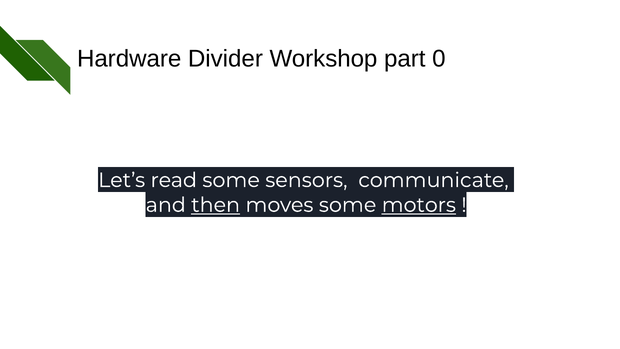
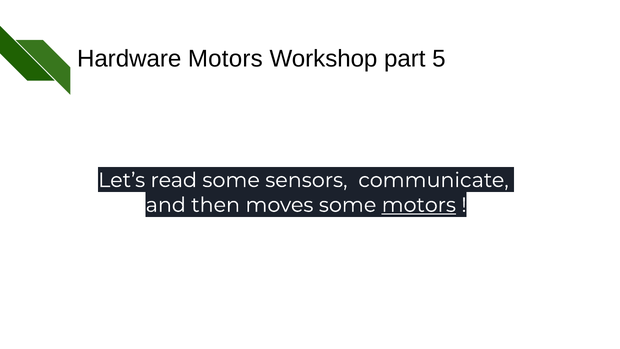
Hardware Divider: Divider -> Motors (225, 59)
0: 0 -> 5 (439, 59)
then underline: present -> none (216, 205)
